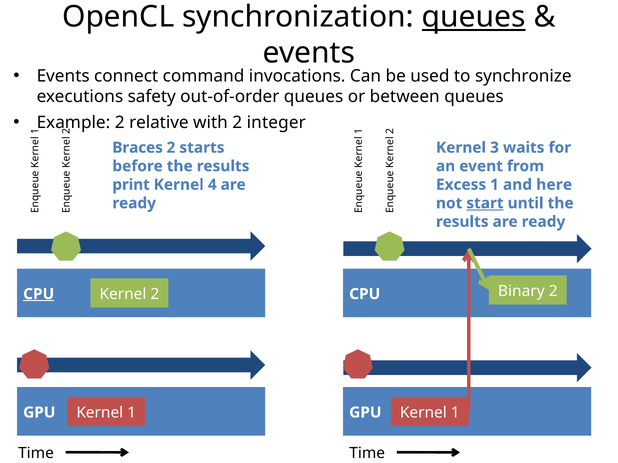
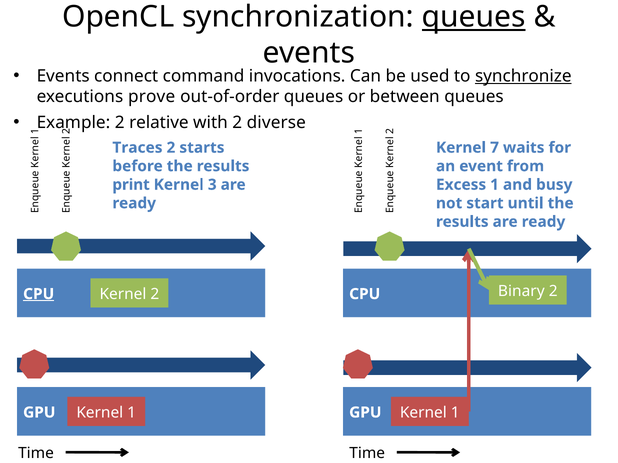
synchronize underline: none -> present (523, 76)
safety: safety -> prove (152, 97)
integer: integer -> diverse (276, 123)
Braces: Braces -> Traces (137, 148)
3: 3 -> 7 (495, 148)
4: 4 -> 3 (212, 185)
here: here -> busy (554, 185)
start underline: present -> none (485, 203)
